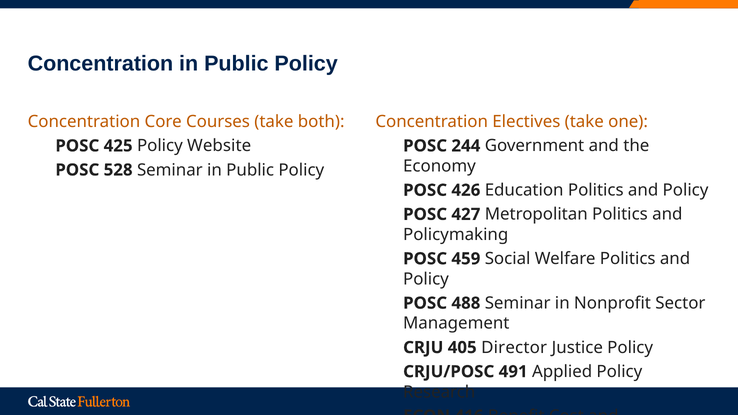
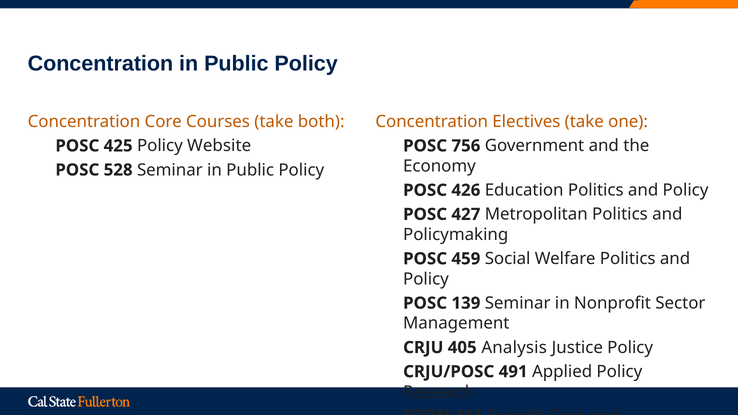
244: 244 -> 756 (466, 146)
488: 488 -> 139 (466, 303)
405 Director: Director -> Analysis (514, 348)
